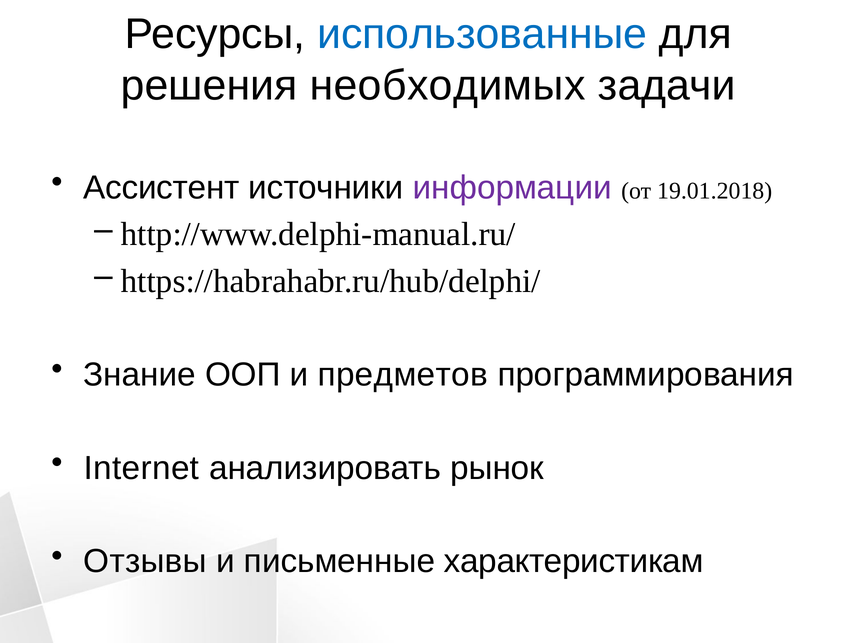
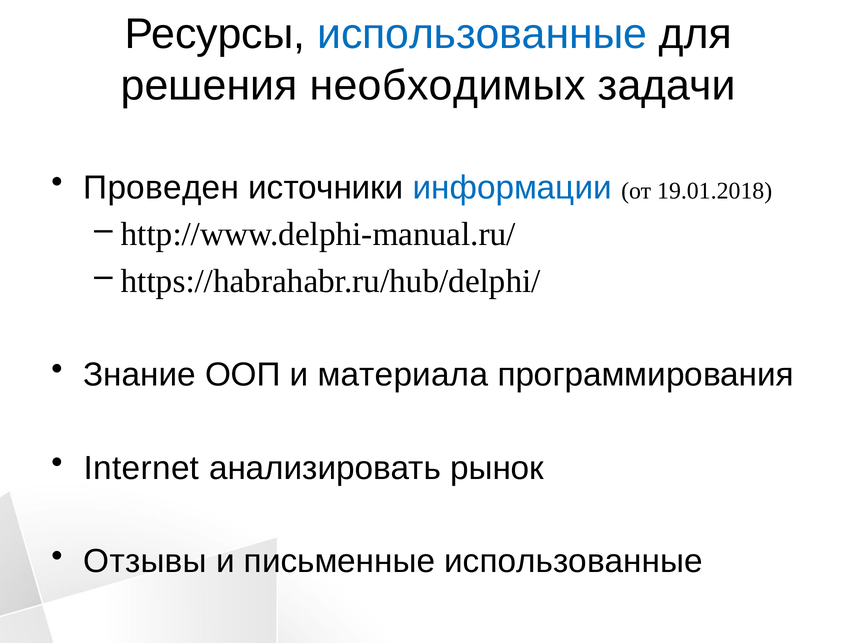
Ассистент: Ассистент -> Проведен (161, 188)
информации colour: purple -> blue (512, 188)
предметов: предметов -> материала (403, 374)
письменные характеристикам: характеристикам -> использованные (574, 561)
